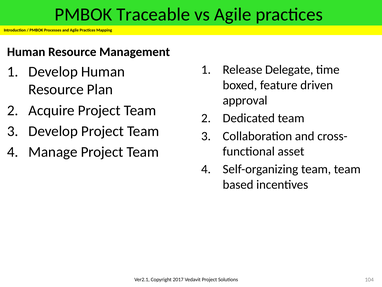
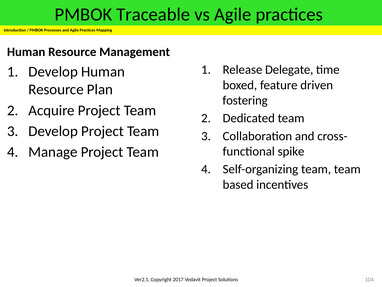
approval: approval -> fostering (245, 100)
asset: asset -> spike (291, 151)
